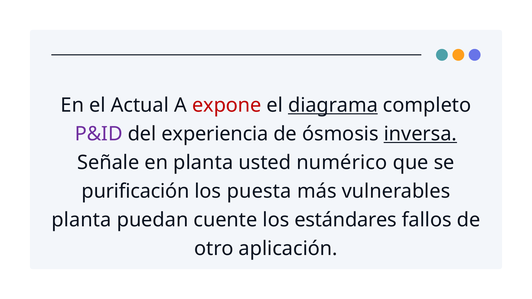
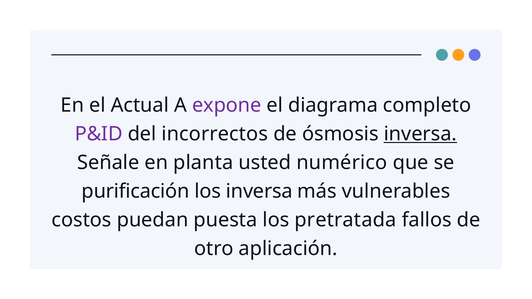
expone colour: red -> purple (227, 105)
diagrama underline: present -> none (333, 105)
experiencia: experiencia -> incorrectos (215, 134)
los puesta: puesta -> inversa (259, 191)
planta: planta -> costos (81, 220)
cuente: cuente -> puesta (225, 220)
estándares: estándares -> pretratada (345, 220)
